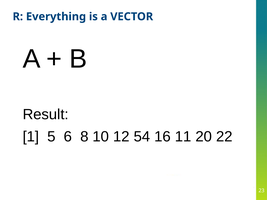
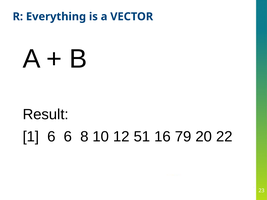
1 5: 5 -> 6 (51, 137)
54: 54 -> 51 (142, 137)
11: 11 -> 79 (183, 137)
